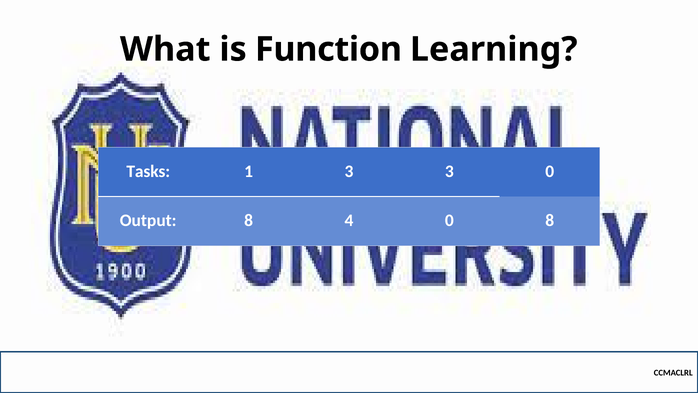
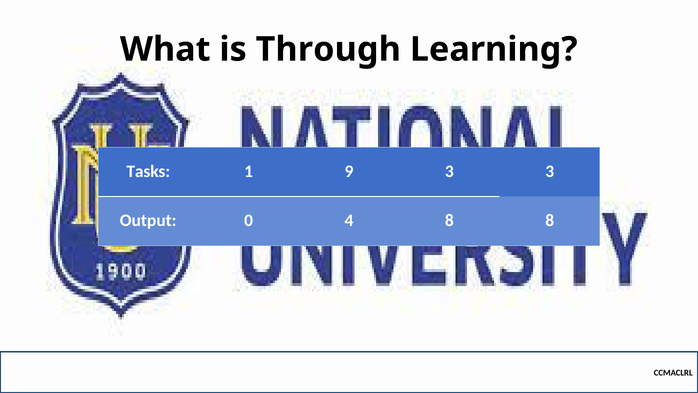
Function: Function -> Through (328, 49)
1 3: 3 -> 9 (349, 171)
3 0: 0 -> 3 (550, 171)
Output 8: 8 -> 0 (249, 220)
4 0: 0 -> 8 (449, 220)
